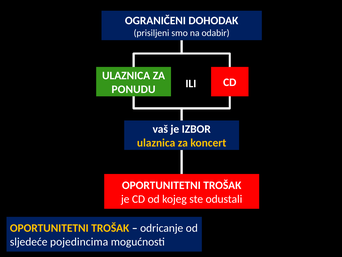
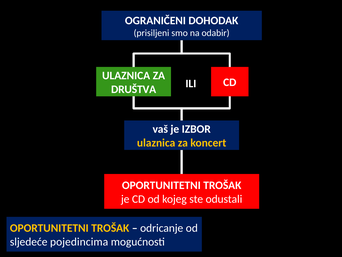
PONUDU: PONUDU -> DRUŠTVA (134, 89)
